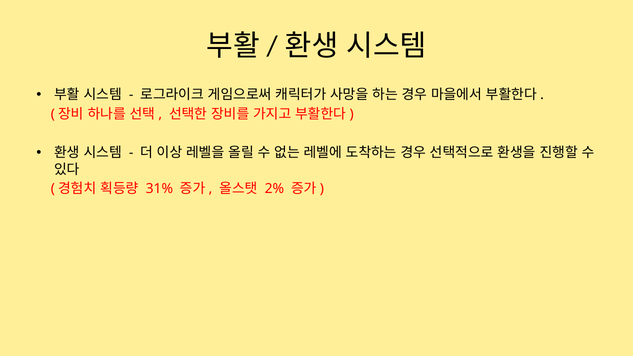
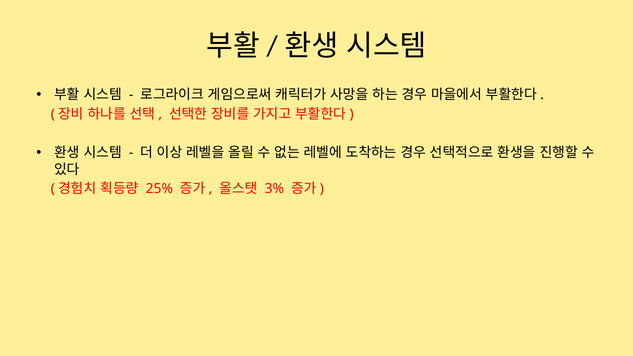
31%: 31% -> 25% (159, 189)
2%: 2% -> 3% (274, 189)
